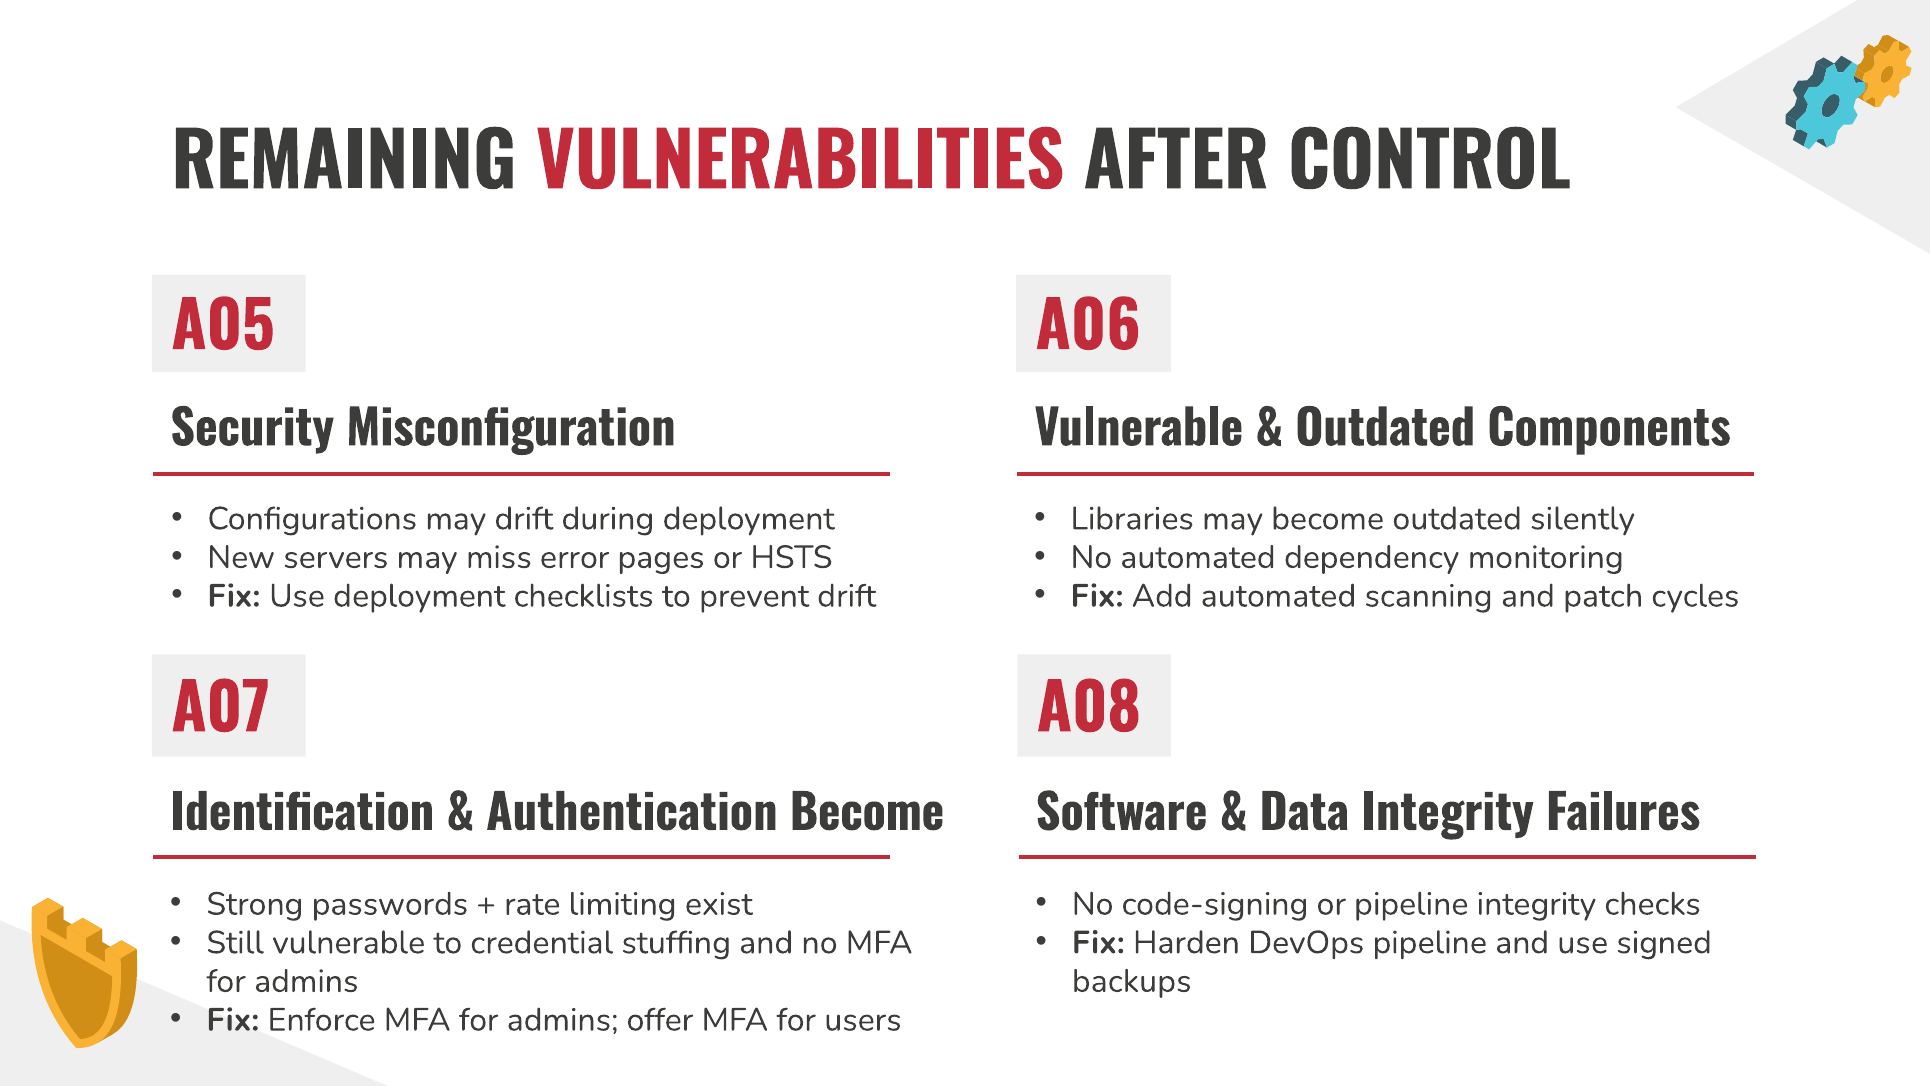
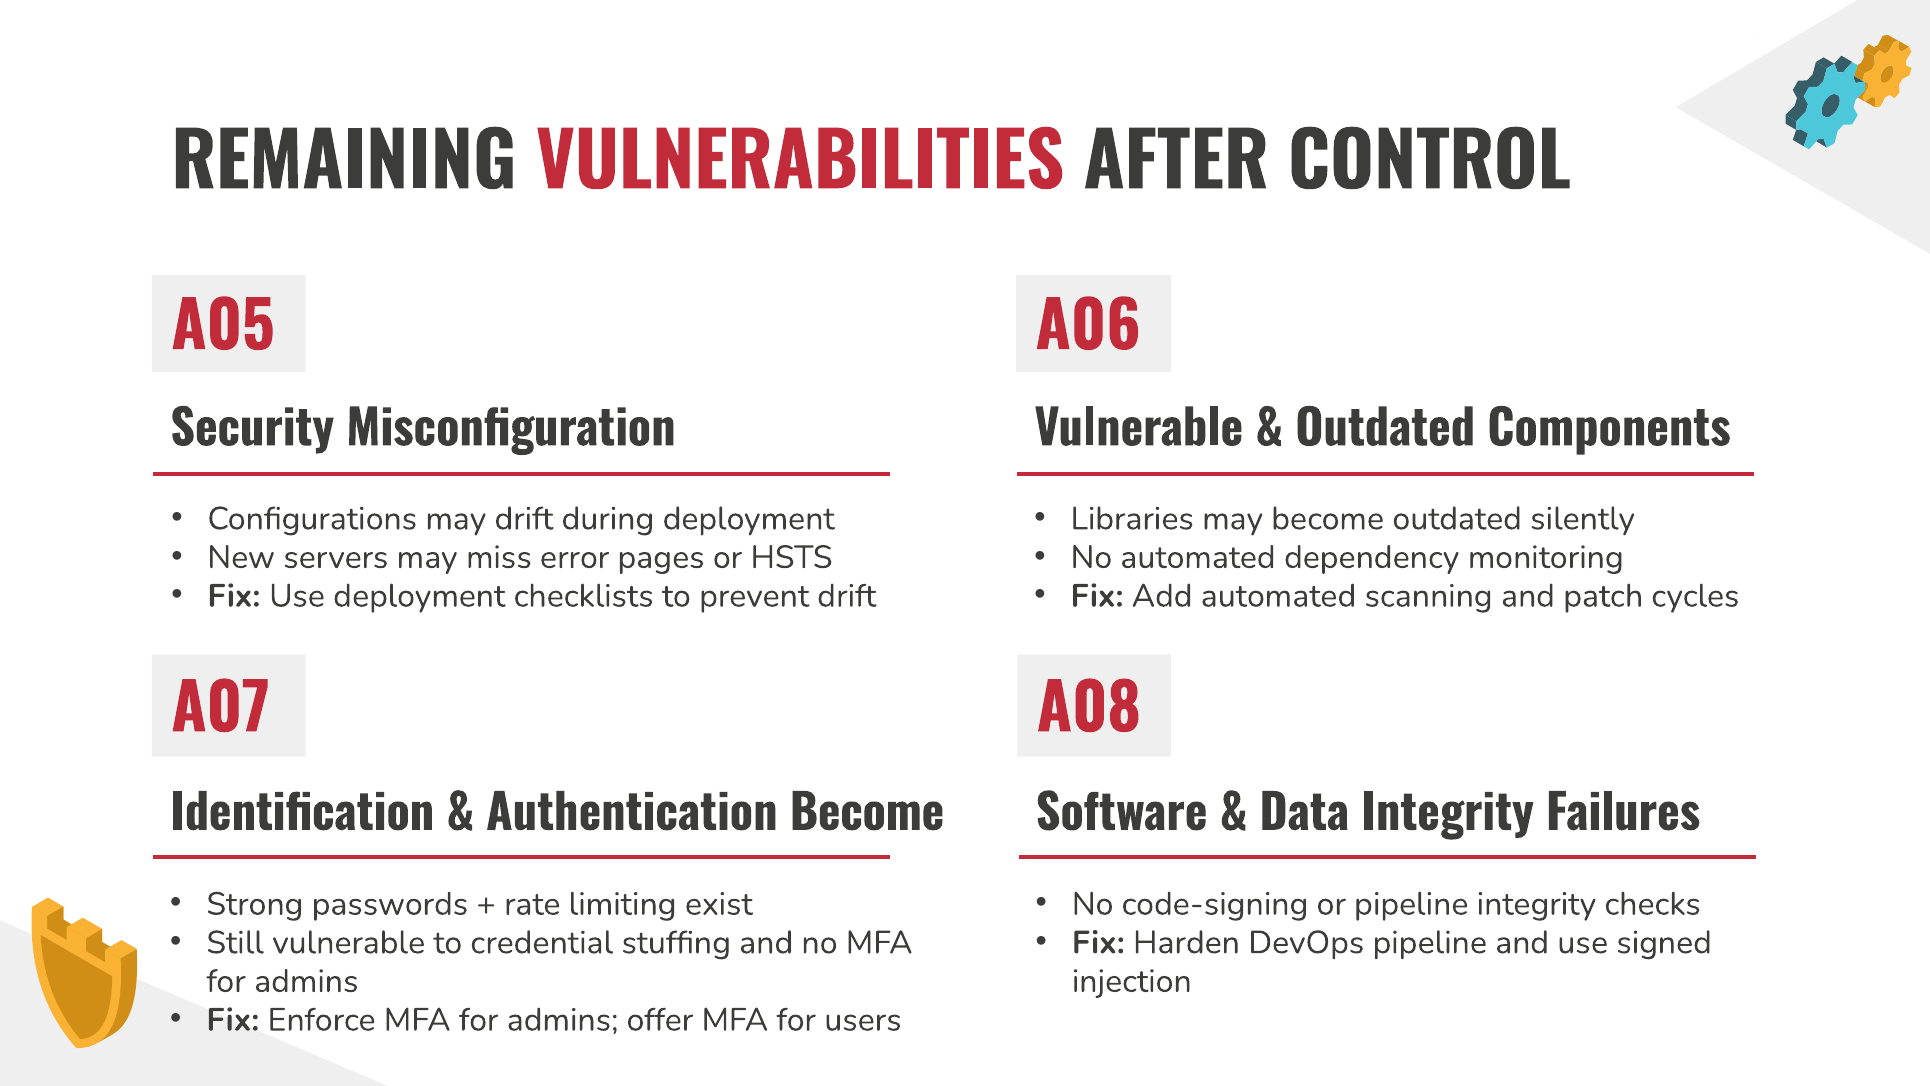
backups: backups -> injection (1132, 981)
